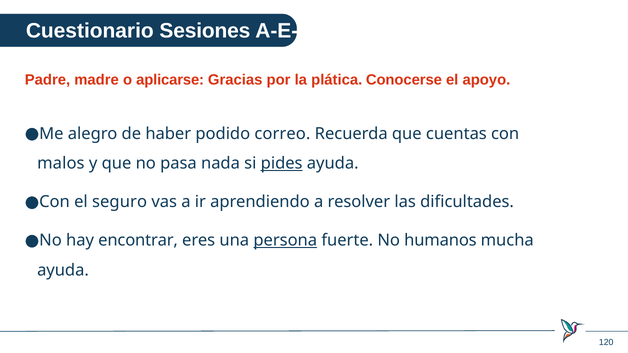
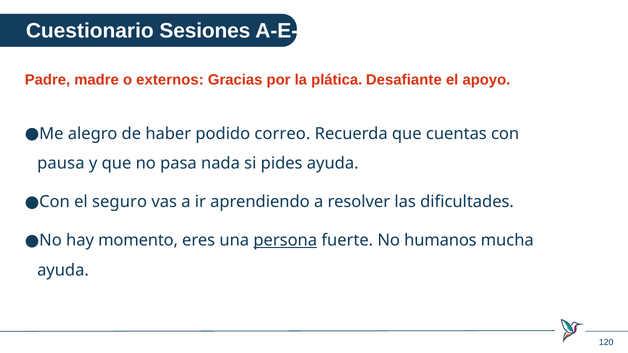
aplicarse: aplicarse -> externos (170, 80)
Conocerse: Conocerse -> Desafiante (404, 80)
malos: malos -> pausa (61, 164)
pides underline: present -> none (282, 164)
encontrar: encontrar -> momento (138, 241)
